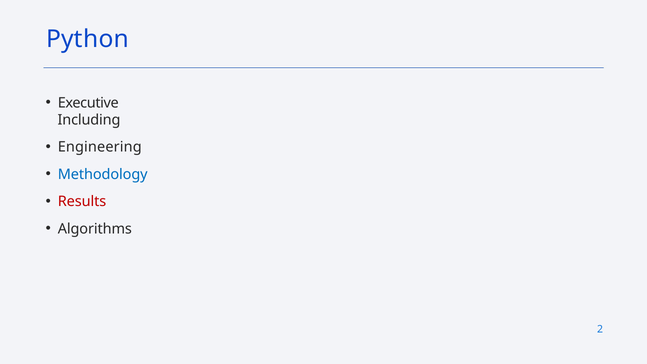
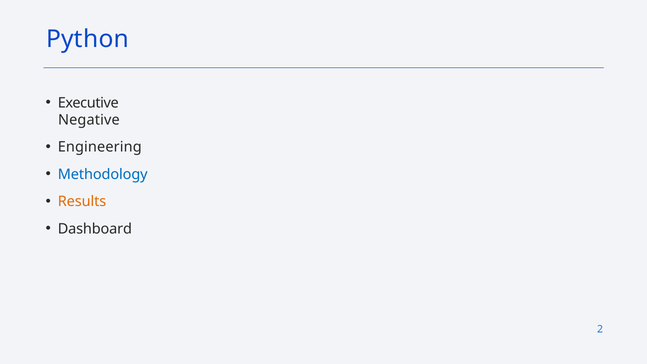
Including: Including -> Negative (89, 120)
Results colour: red -> orange (82, 202)
Algorithms: Algorithms -> Dashboard (95, 229)
